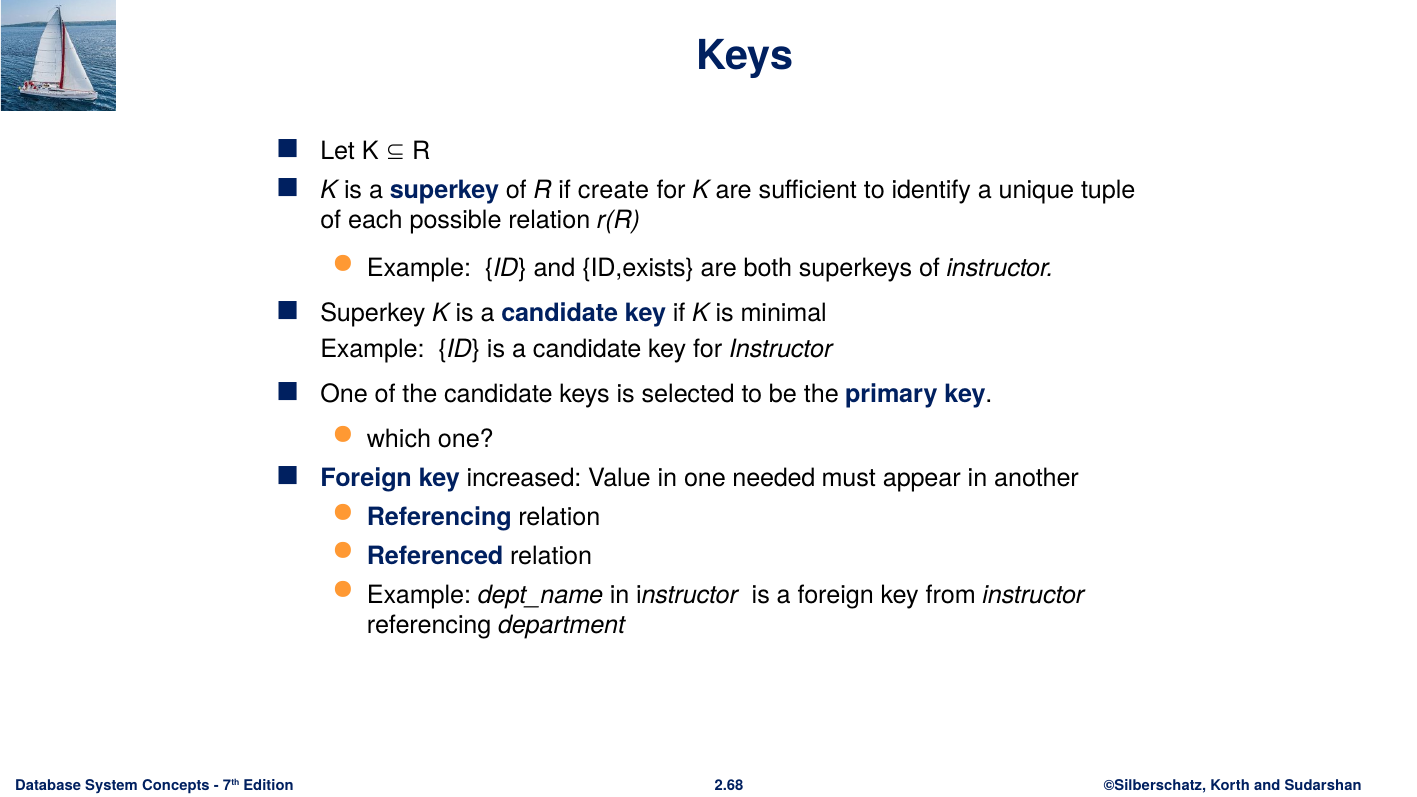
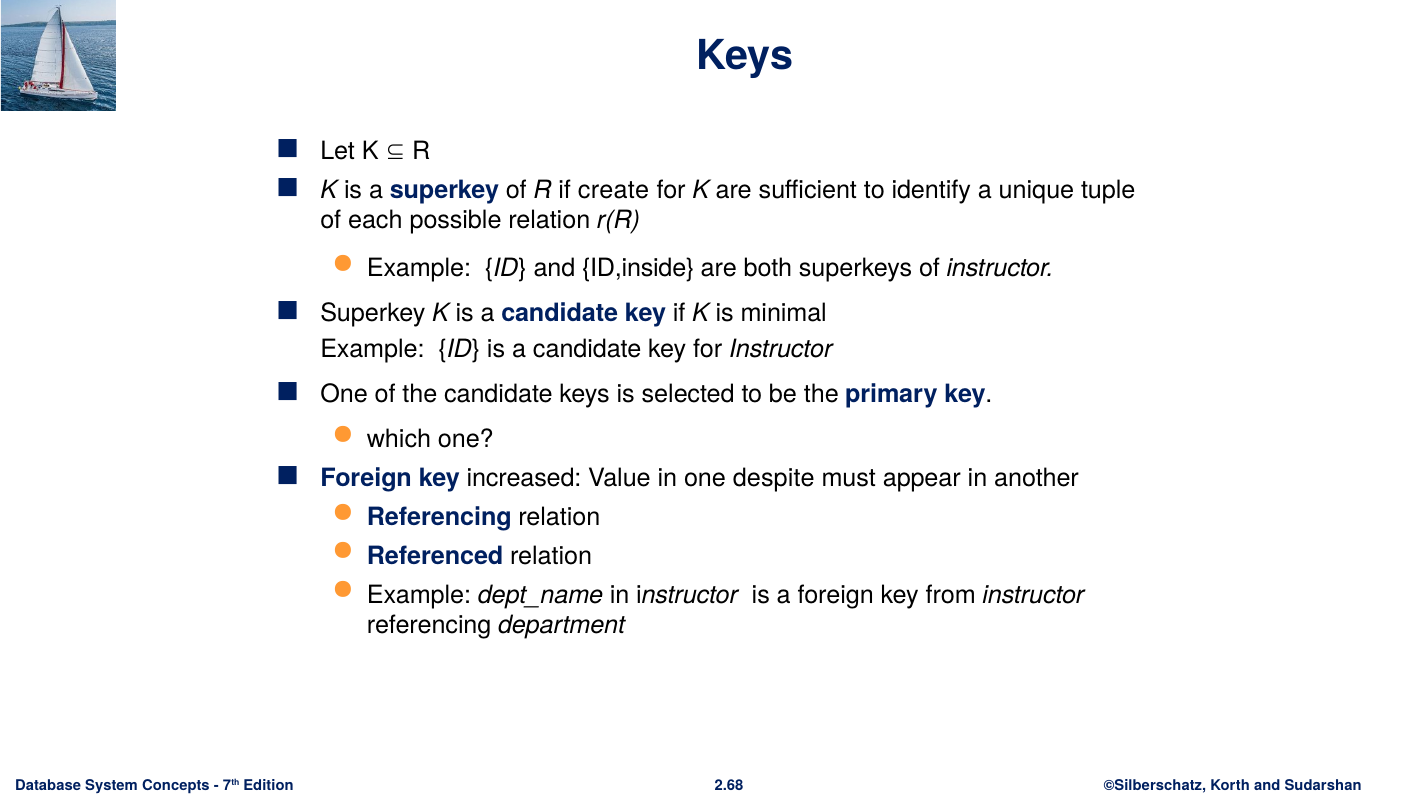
ID,exists: ID,exists -> ID,inside (638, 268)
needed: needed -> despite (774, 478)
